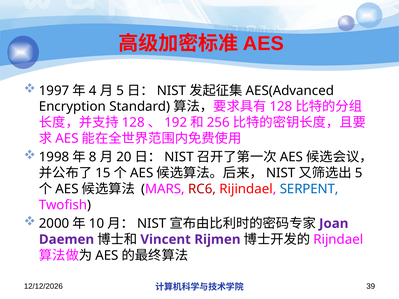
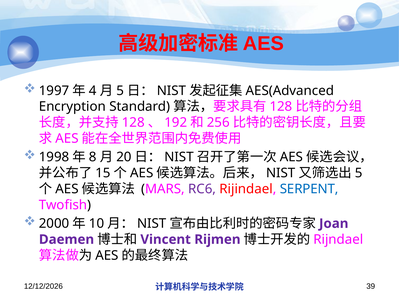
RC6 colour: red -> purple (202, 189)
